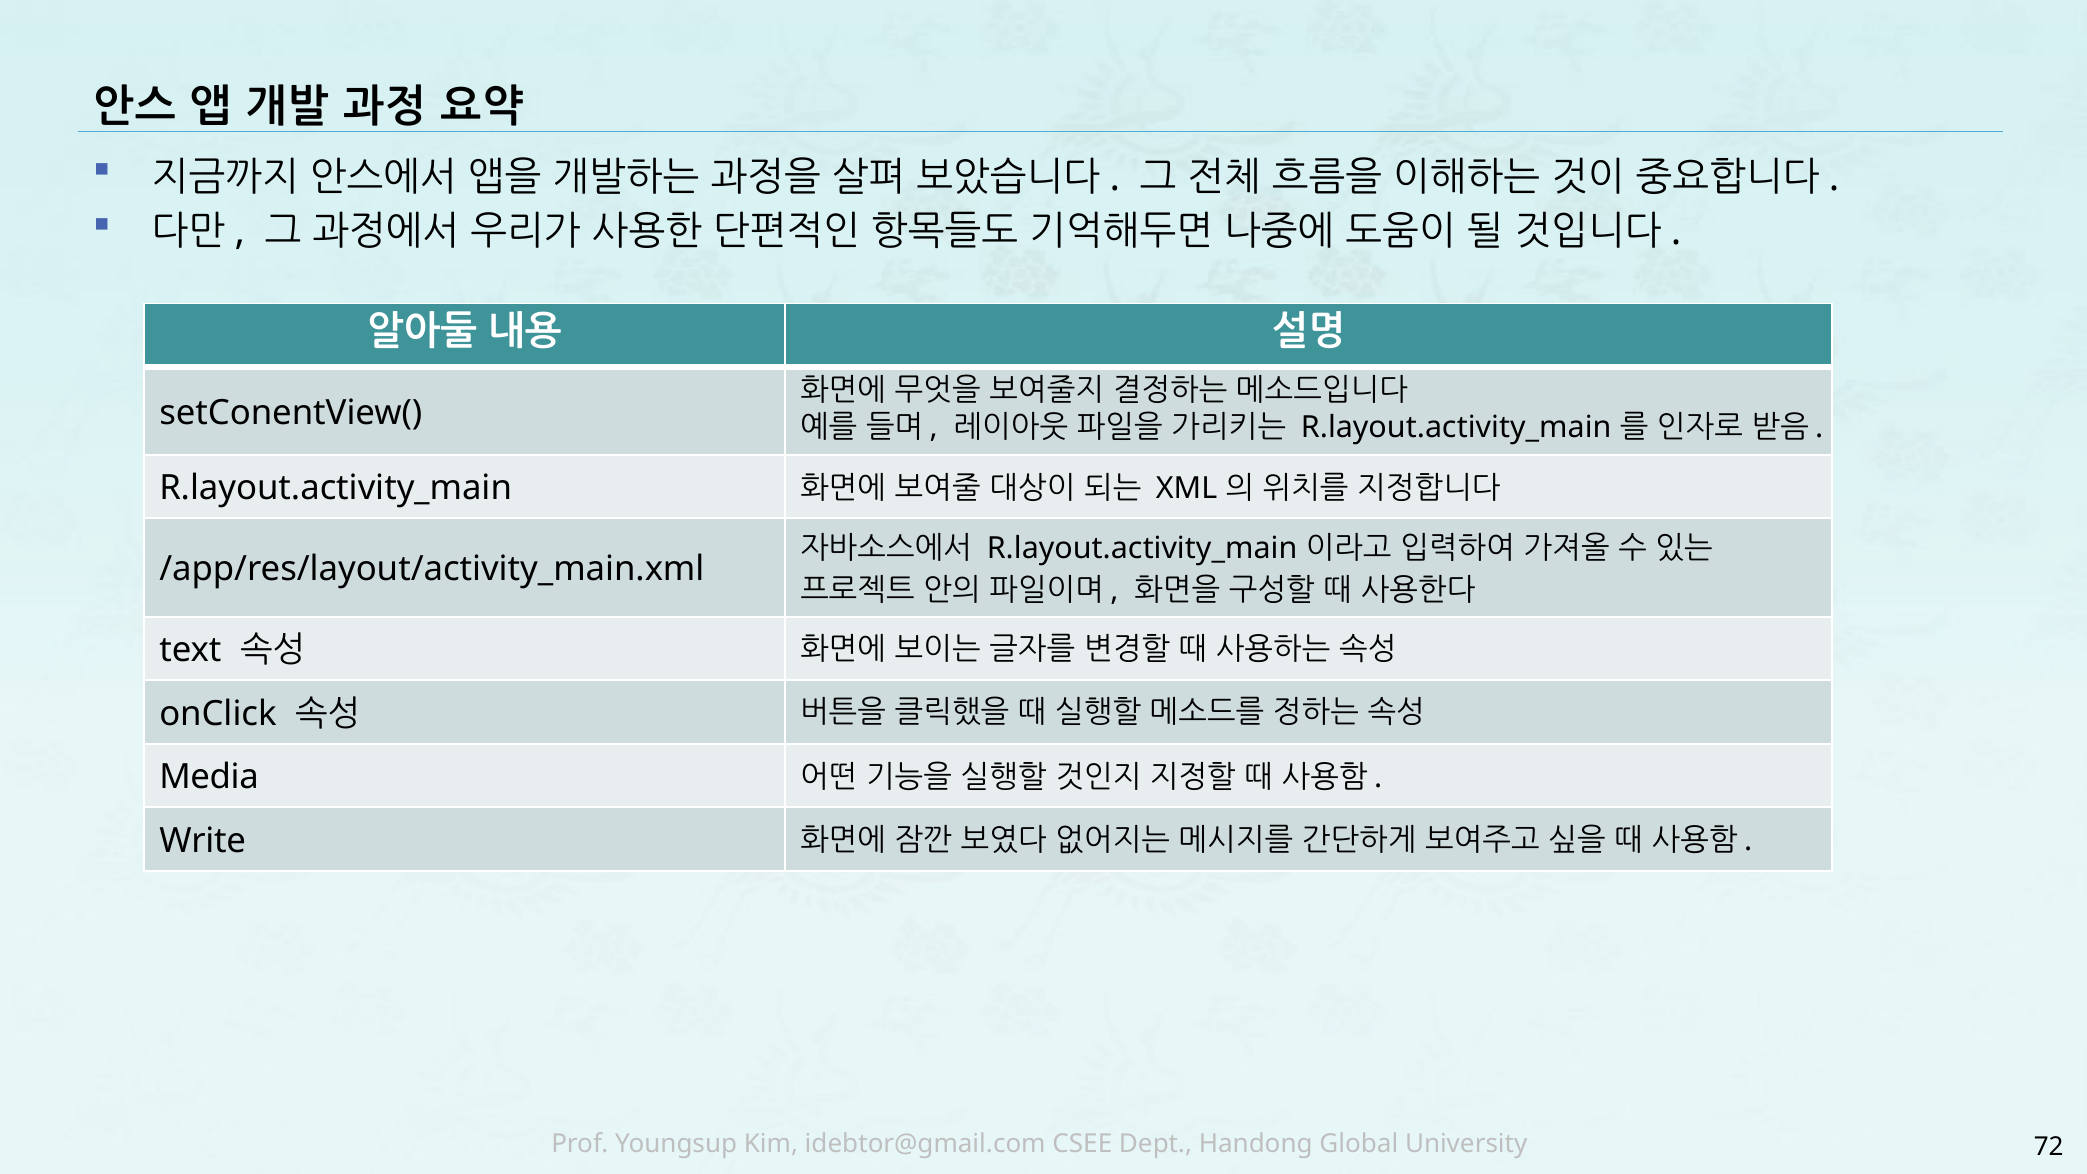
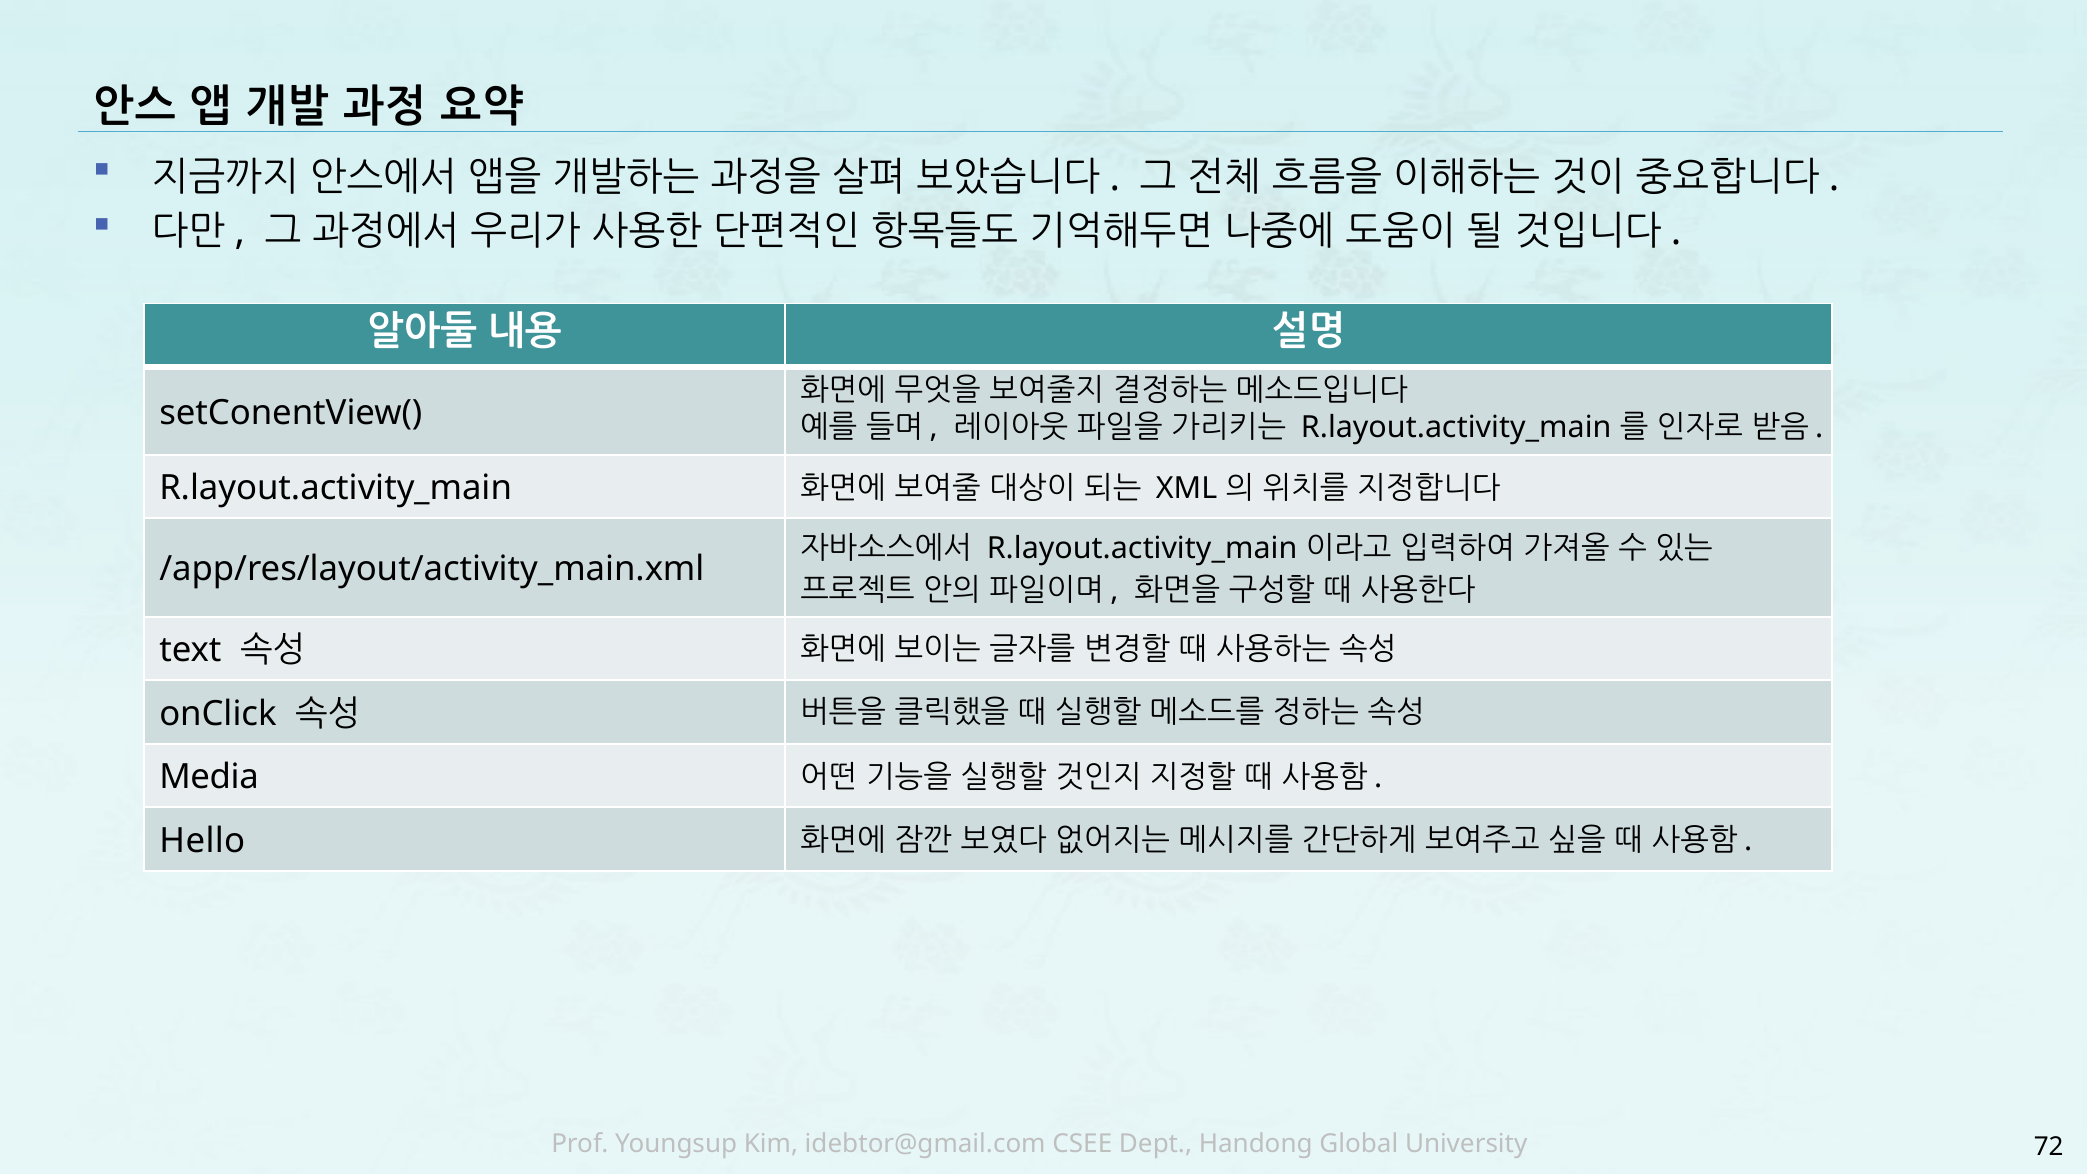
Write: Write -> Hello (202, 841)
